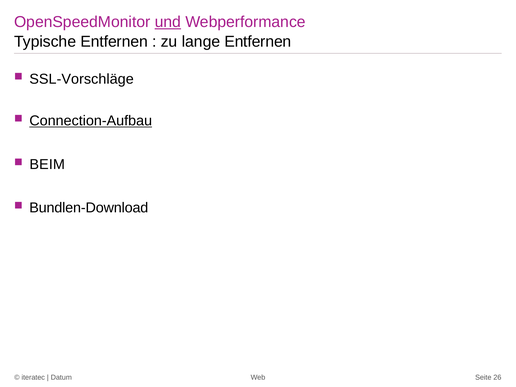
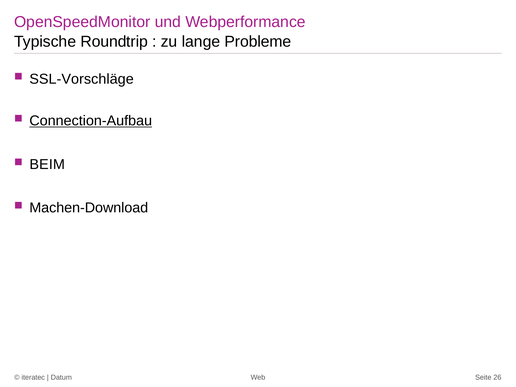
und underline: present -> none (168, 22)
Typische Entfernen: Entfernen -> Roundtrip (114, 42)
lange Entfernen: Entfernen -> Probleme (258, 42)
Bundlen-Download: Bundlen-Download -> Machen-Download (89, 208)
